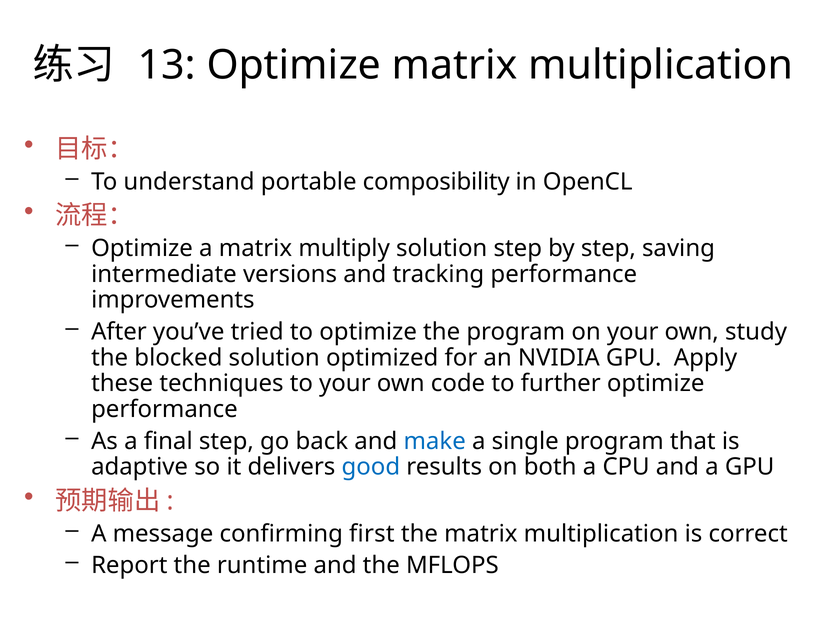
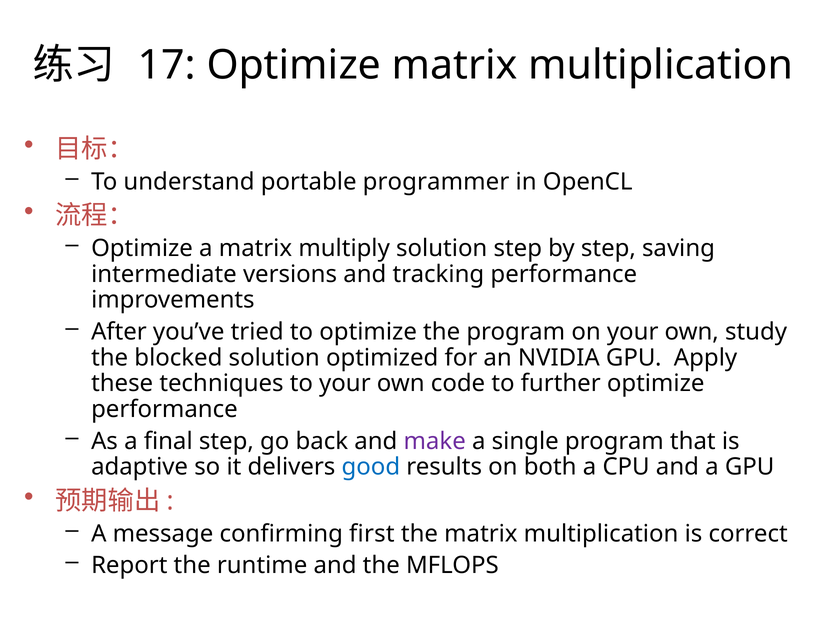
13: 13 -> 17 (167, 65)
composibility: composibility -> programmer (436, 182)
make colour: blue -> purple (435, 441)
